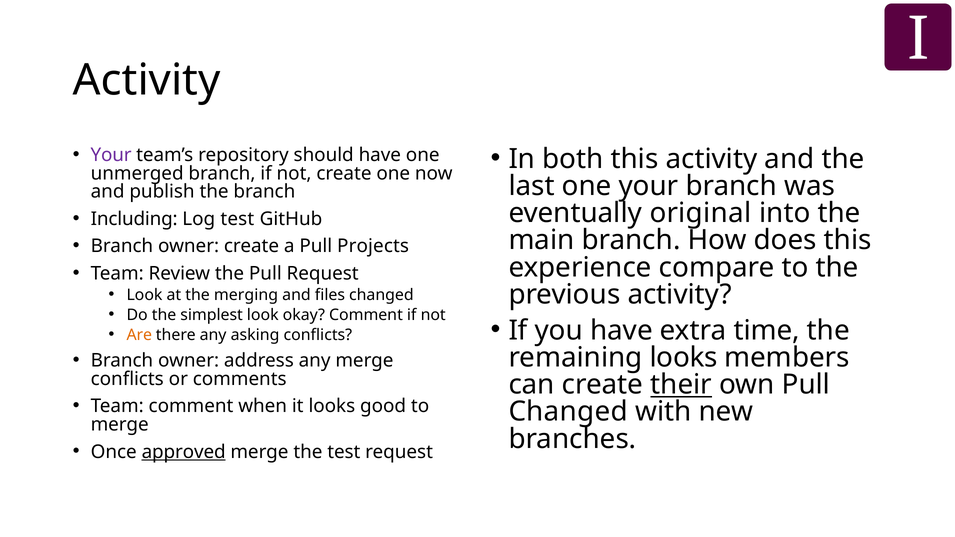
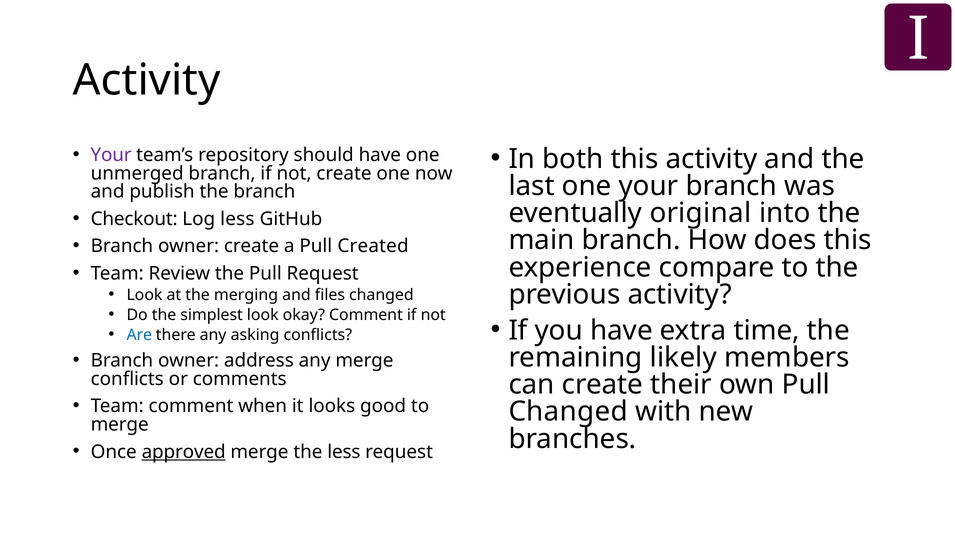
Including: Including -> Checkout (134, 219)
Log test: test -> less (237, 219)
Projects: Projects -> Created (373, 246)
Are colour: orange -> blue (139, 335)
remaining looks: looks -> likely (683, 358)
their underline: present -> none (681, 385)
the test: test -> less (344, 452)
